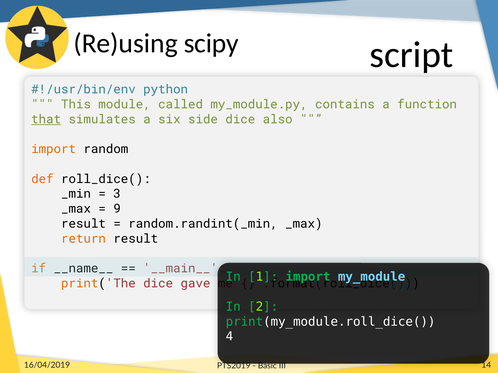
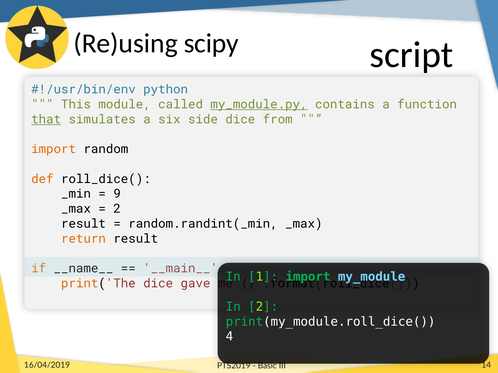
my_module.py underline: none -> present (259, 104)
also: also -> from (278, 119)
3: 3 -> 9 (117, 194)
9: 9 -> 2 (117, 209)
